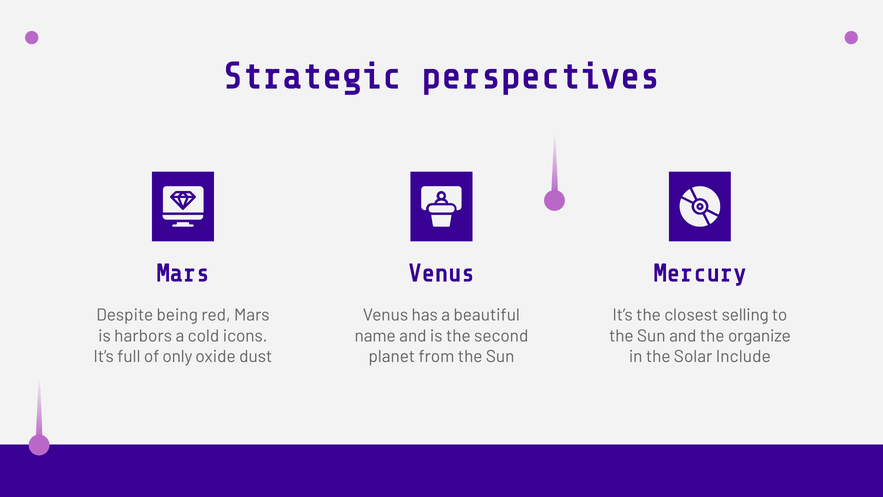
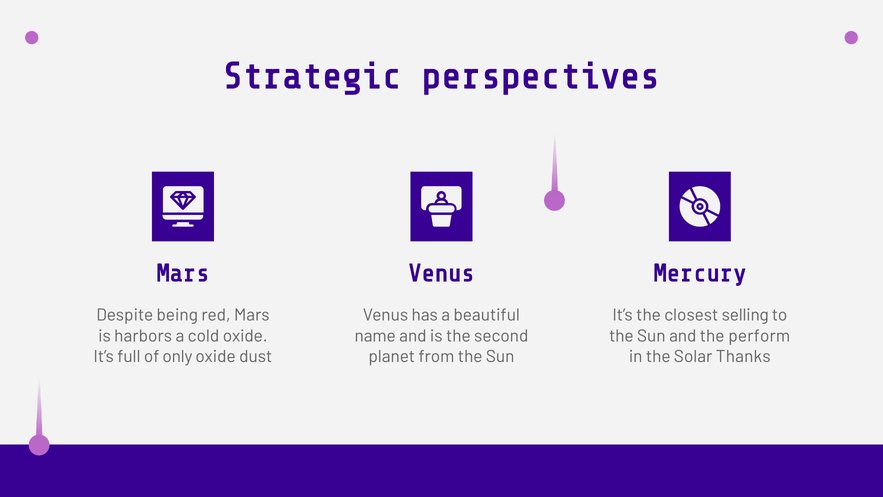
cold icons: icons -> oxide (245, 336)
organize: organize -> perform (759, 336)
Include: Include -> Thanks (743, 356)
